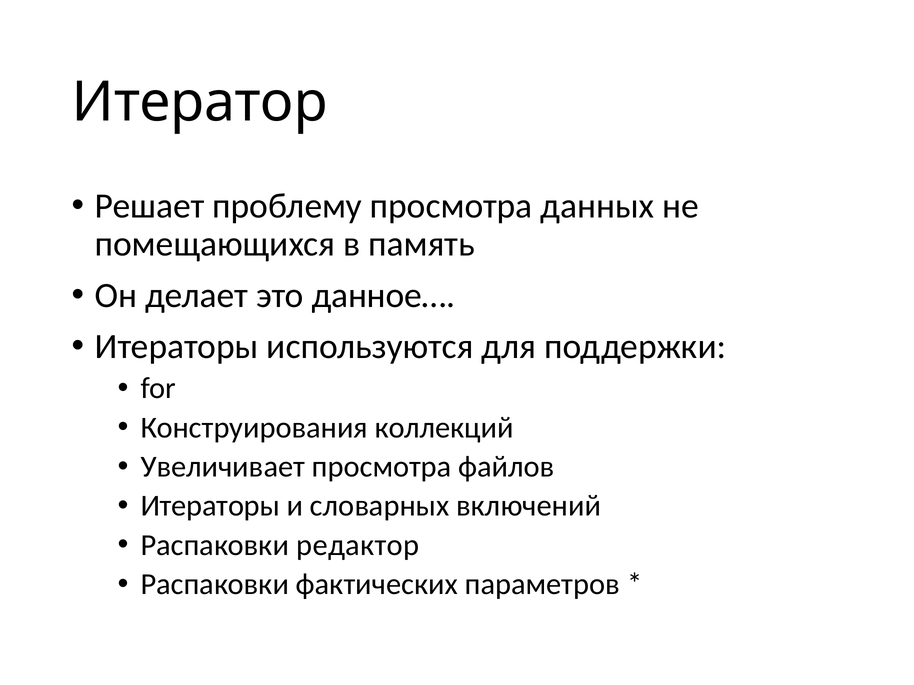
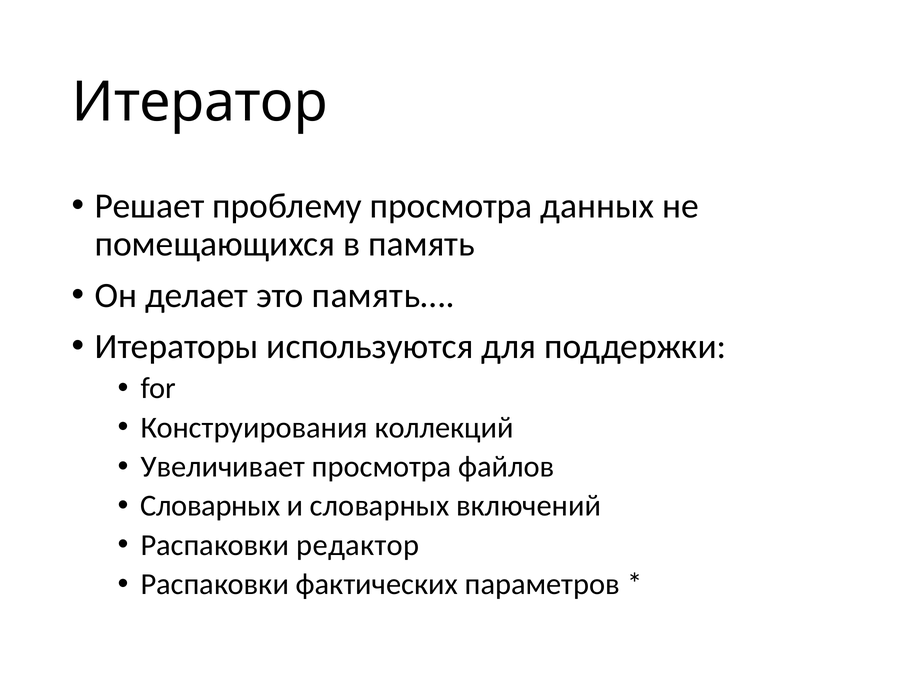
данное…: данное… -> память… (383, 296)
Итераторы: Итераторы -> Словарных (210, 506)
